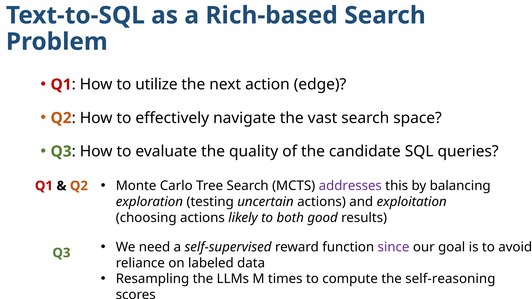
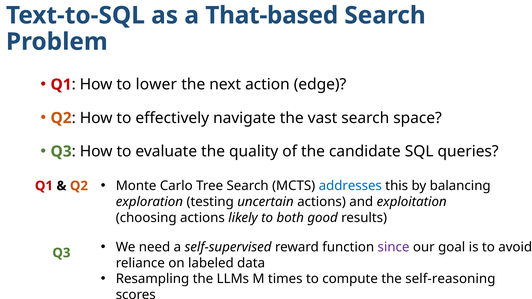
Rich-based: Rich-based -> That-based (272, 15)
utilize: utilize -> lower (156, 85)
addresses colour: purple -> blue (350, 186)
